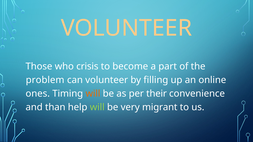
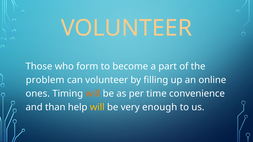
crisis: crisis -> form (87, 66)
their: their -> time (156, 94)
will colour: light green -> yellow (97, 107)
migrant: migrant -> enough (160, 107)
